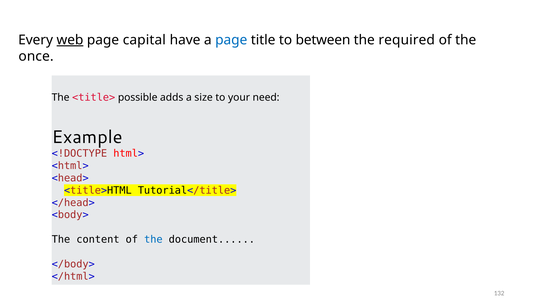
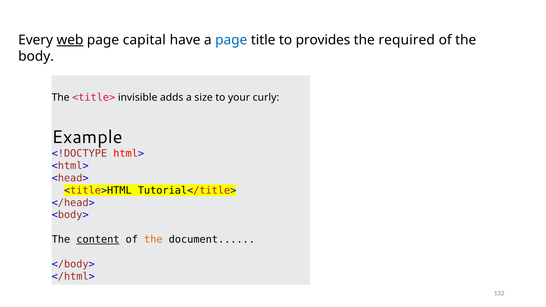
between: between -> provides (323, 40)
once: once -> body (36, 56)
possible: possible -> invisible (138, 98)
need: need -> curly (266, 98)
content underline: none -> present (98, 240)
the colour: blue -> orange (153, 240)
